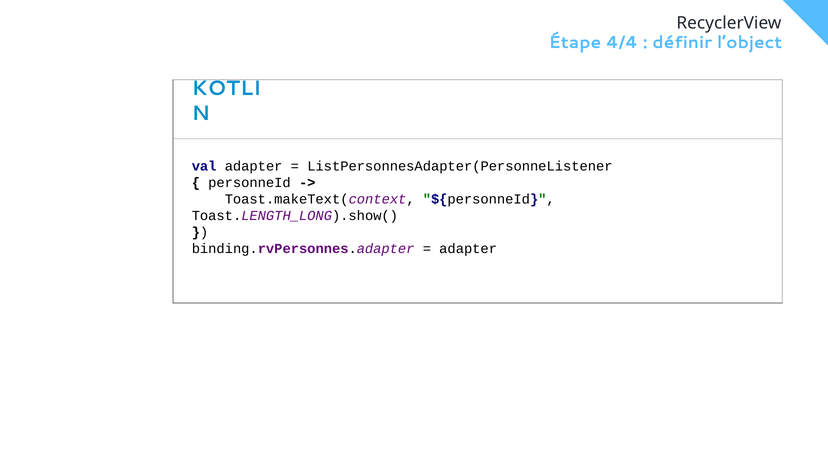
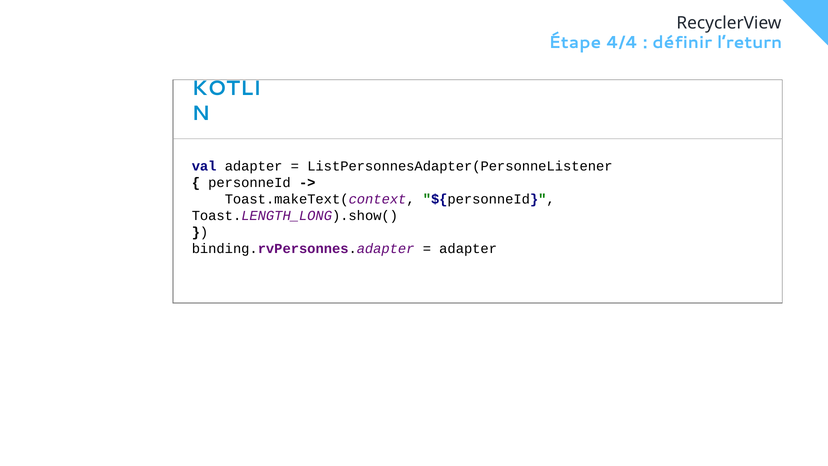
l’object: l’object -> l’return (750, 42)
